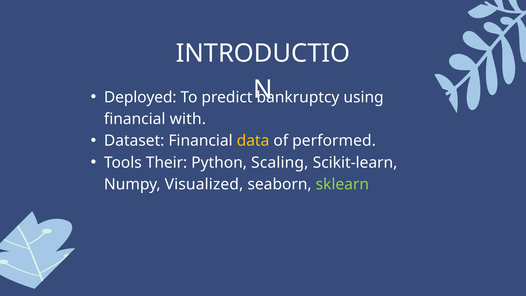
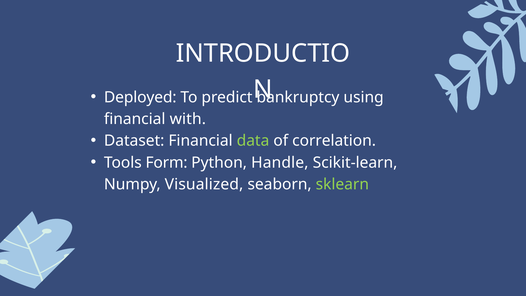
data colour: yellow -> light green (253, 141)
performed: performed -> correlation (334, 141)
Their: Their -> Form (167, 163)
Scaling: Scaling -> Handle (280, 163)
